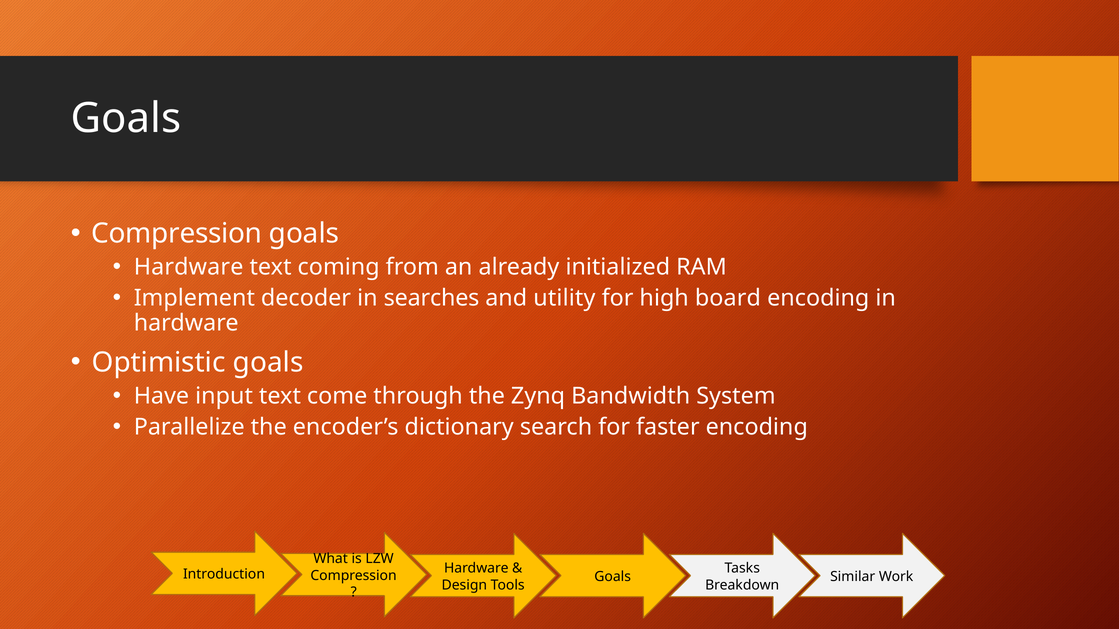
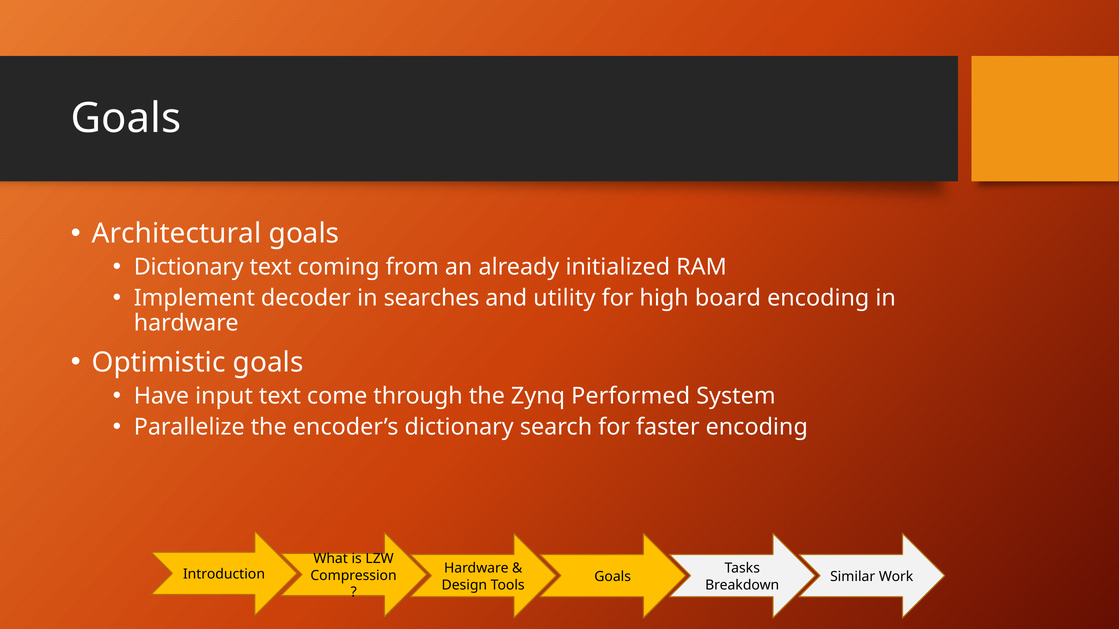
Compression: Compression -> Architectural (177, 234)
Hardware: Hardware -> Dictionary (189, 267)
Bandwidth: Bandwidth -> Performed (631, 396)
